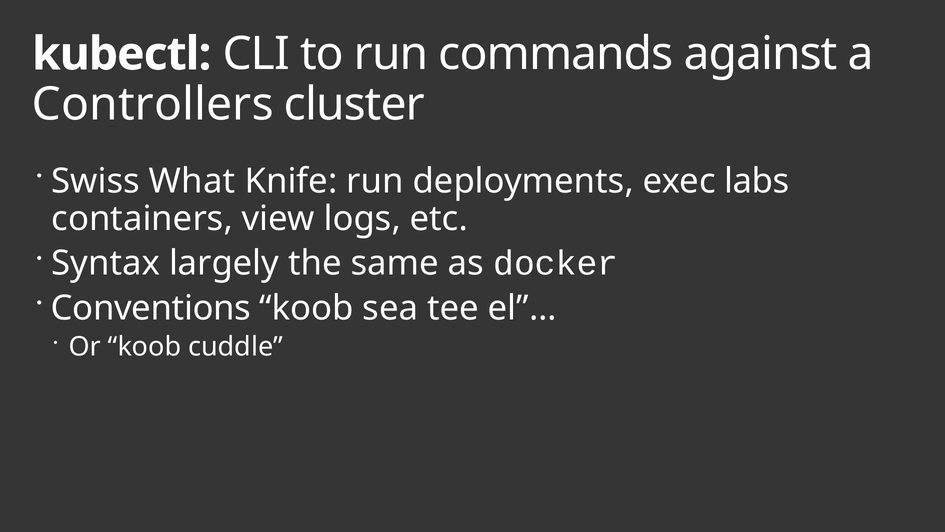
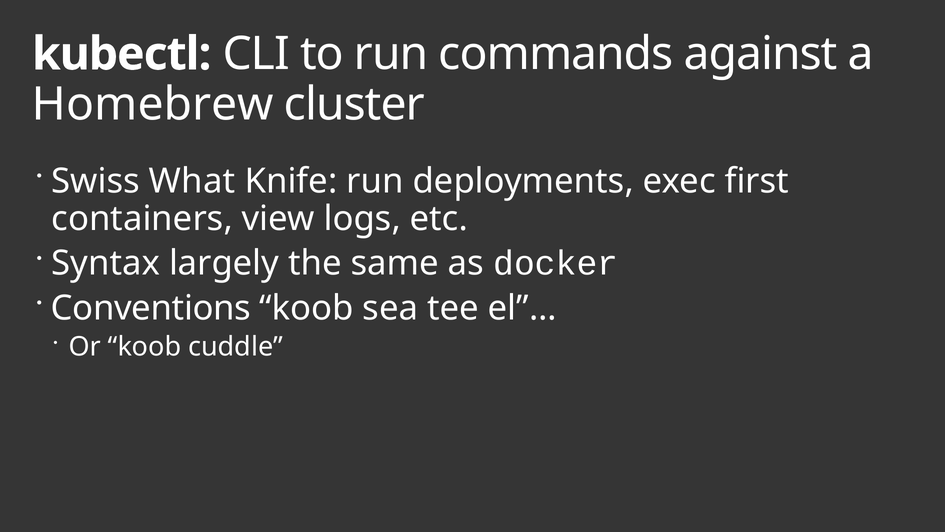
Controllers: Controllers -> Homebrew (153, 104)
labs: labs -> first (757, 181)
